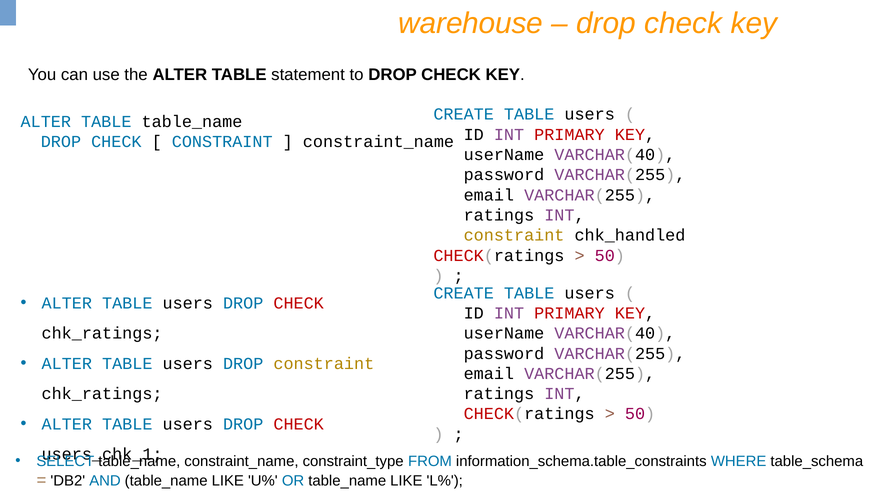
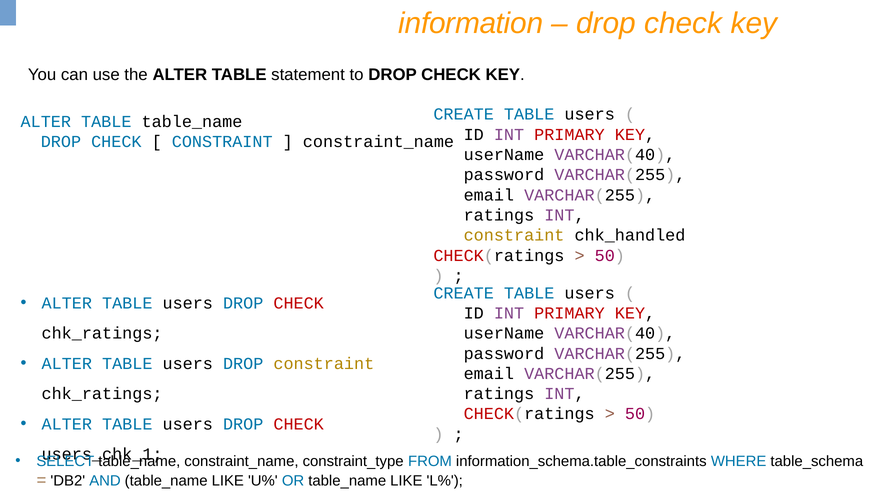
warehouse: warehouse -> information (471, 23)
